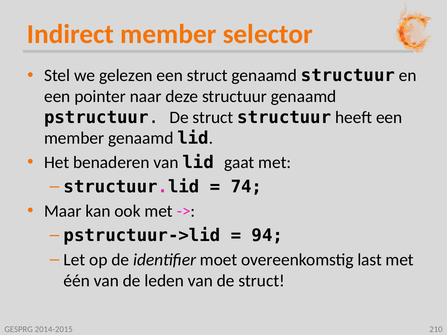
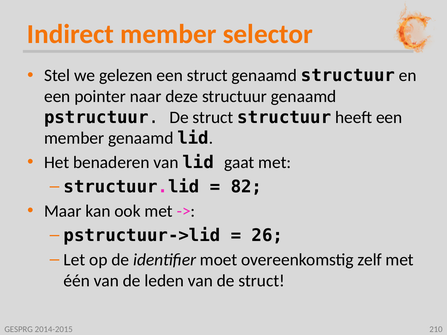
74: 74 -> 82 (246, 187)
94: 94 -> 26 (267, 236)
last: last -> zelf (370, 260)
